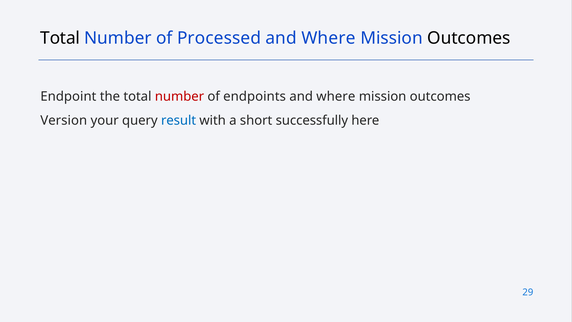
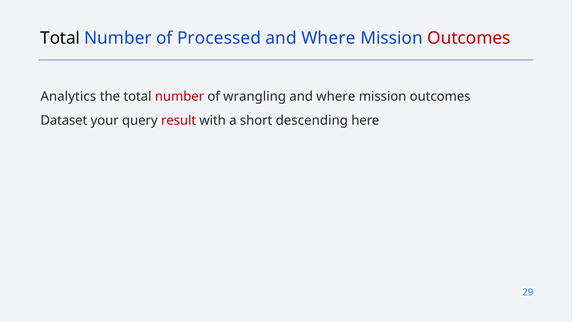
Outcomes colour: black -> red (469, 38)
Endpoint: Endpoint -> Analytics (68, 97)
endpoints: endpoints -> wrangling (255, 97)
Version: Version -> Dataset (64, 121)
result colour: blue -> red (179, 121)
successfully: successfully -> descending (312, 121)
